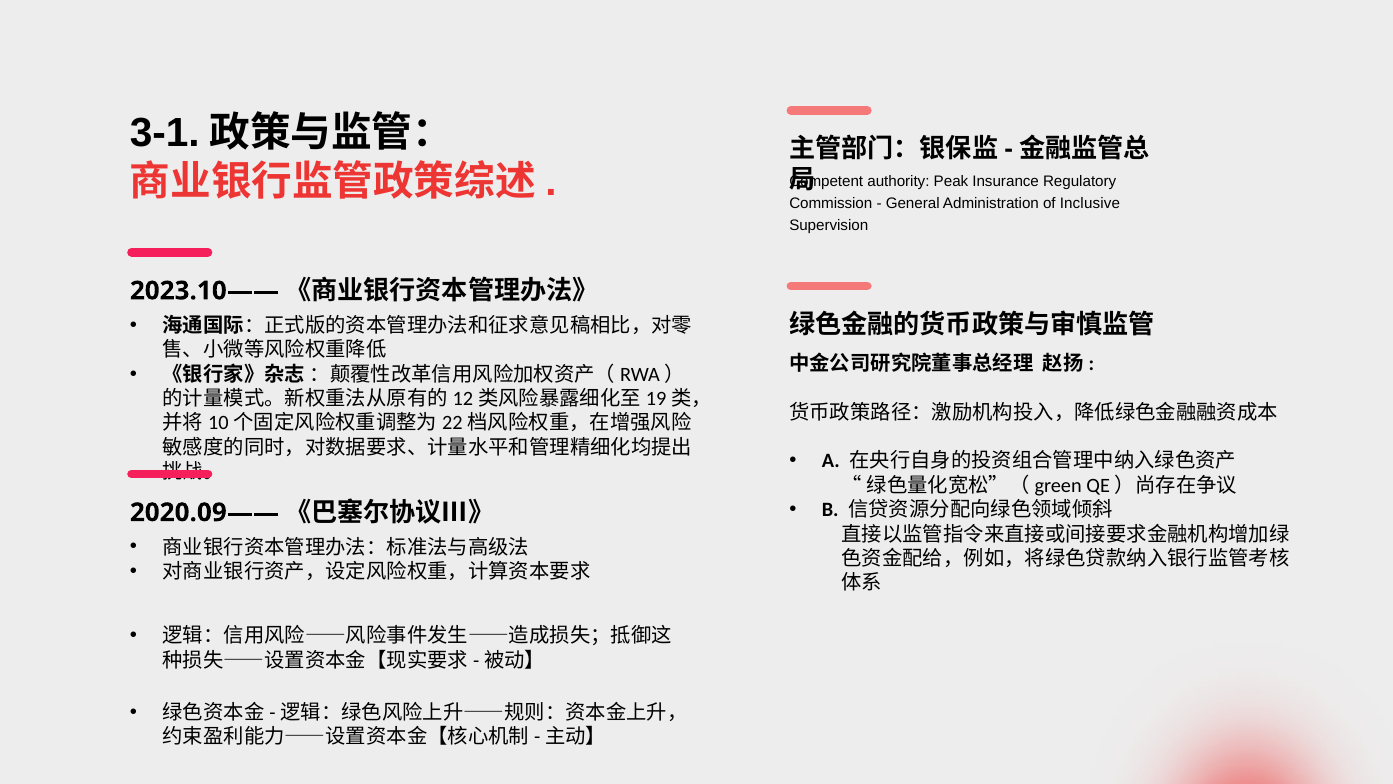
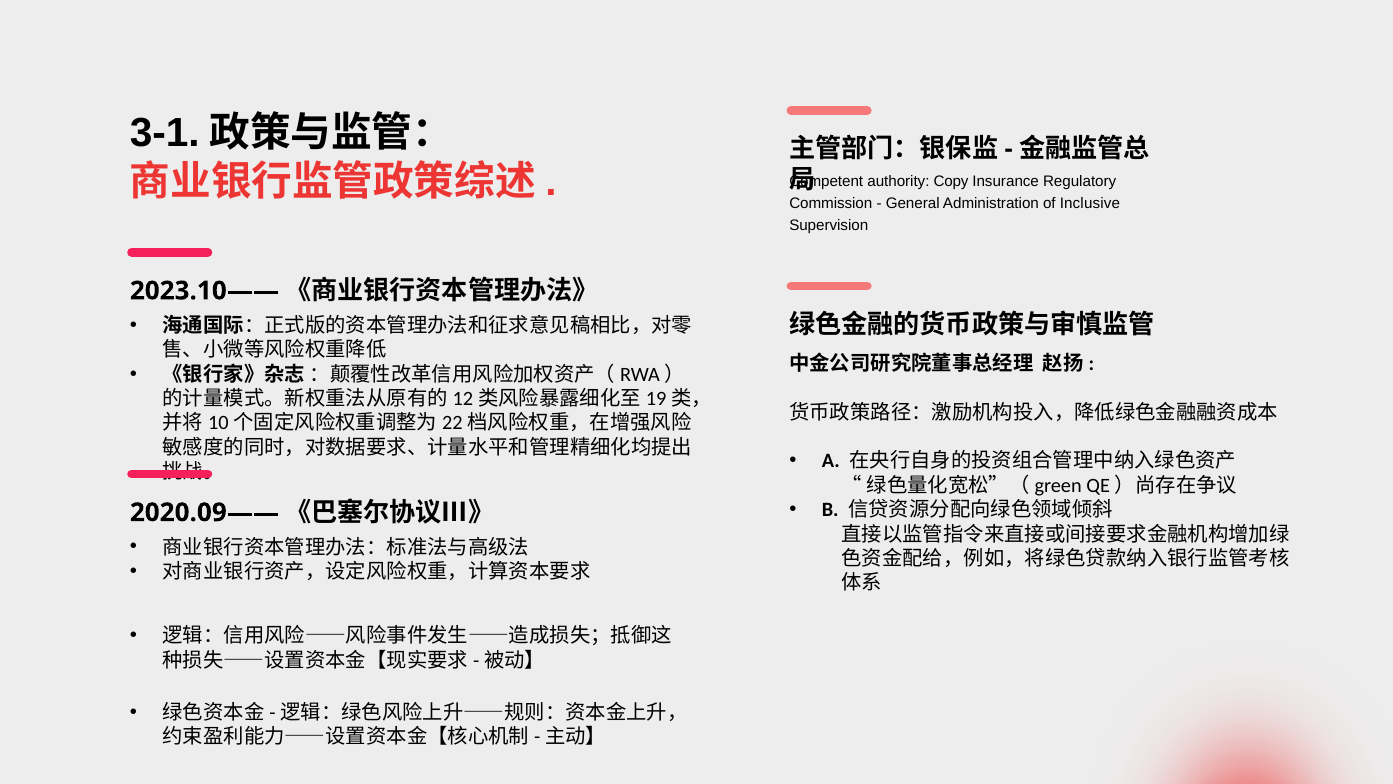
Peak: Peak -> Copy (951, 182)
